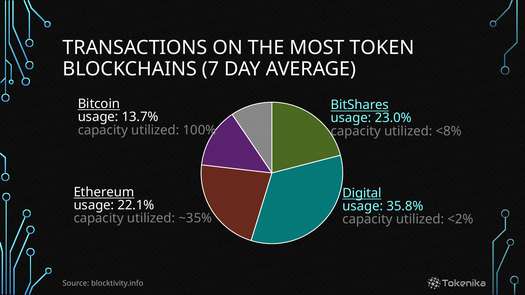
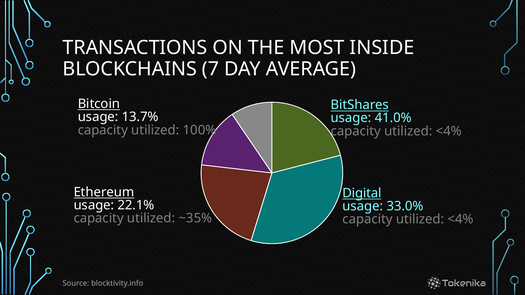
TOKEN: TOKEN -> INSIDE (382, 48)
23.0%: 23.0% -> 41.0% (393, 118)
<8%: <8% -> <4% (449, 131)
35.8%: 35.8% -> 33.0% (405, 206)
<2%: <2% -> <4% (460, 220)
